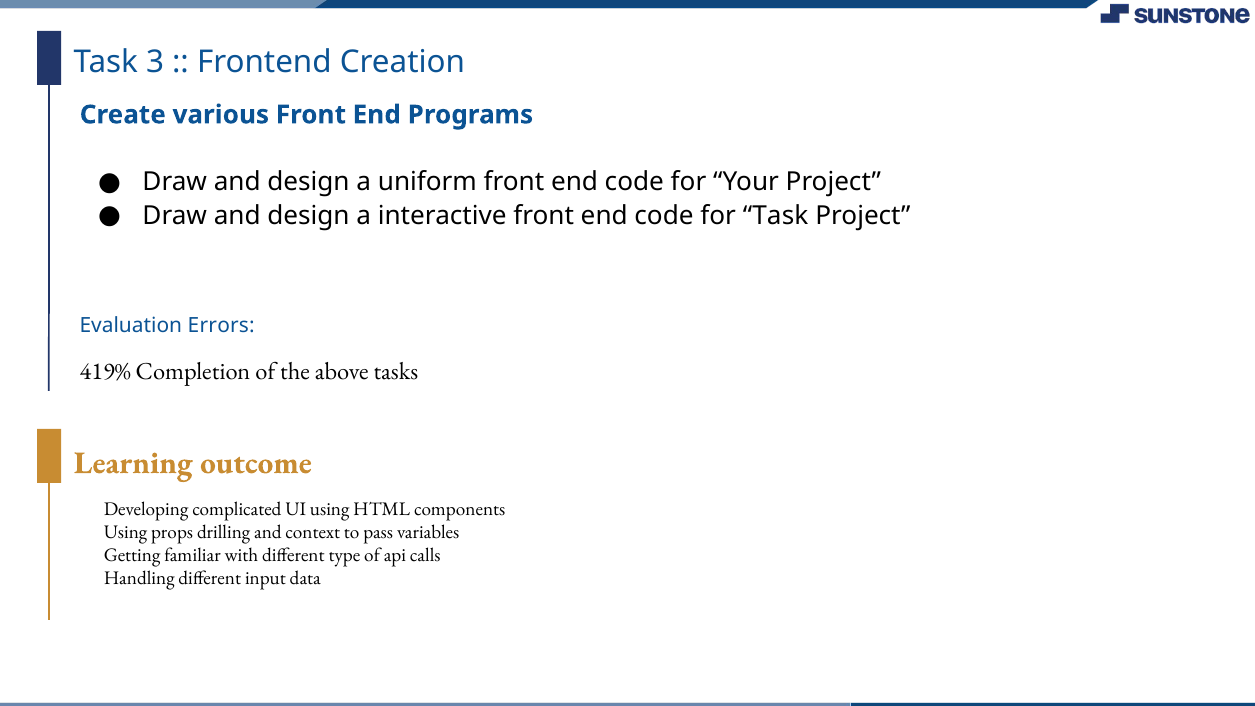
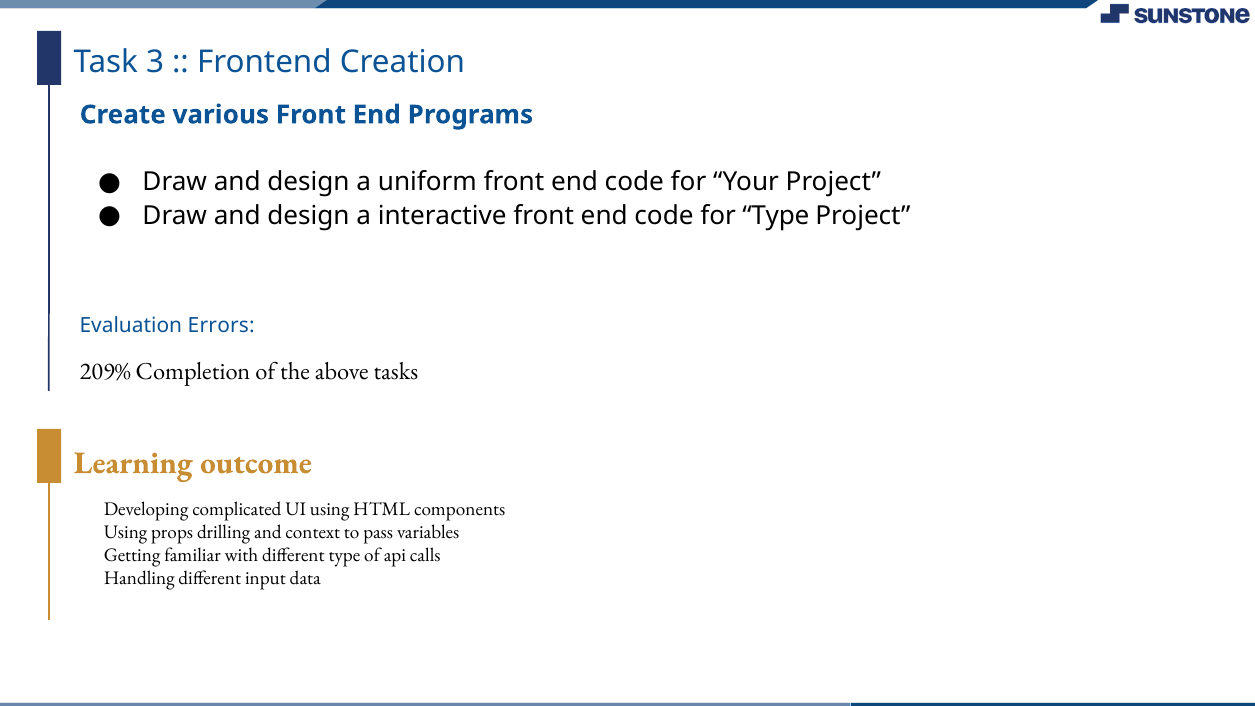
for Task: Task -> Type (776, 215)
419%: 419% -> 209% (105, 371)
